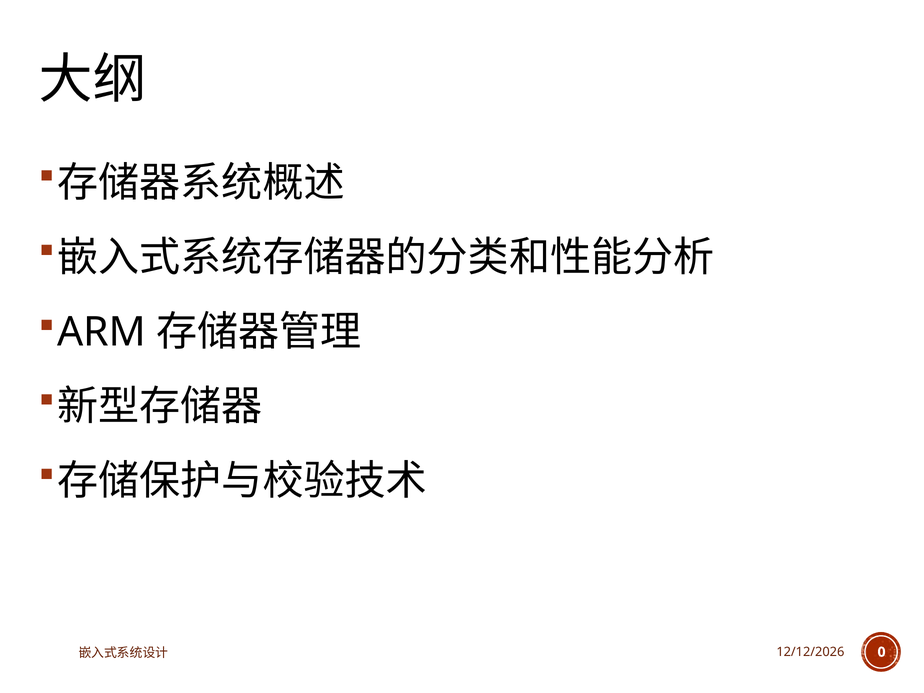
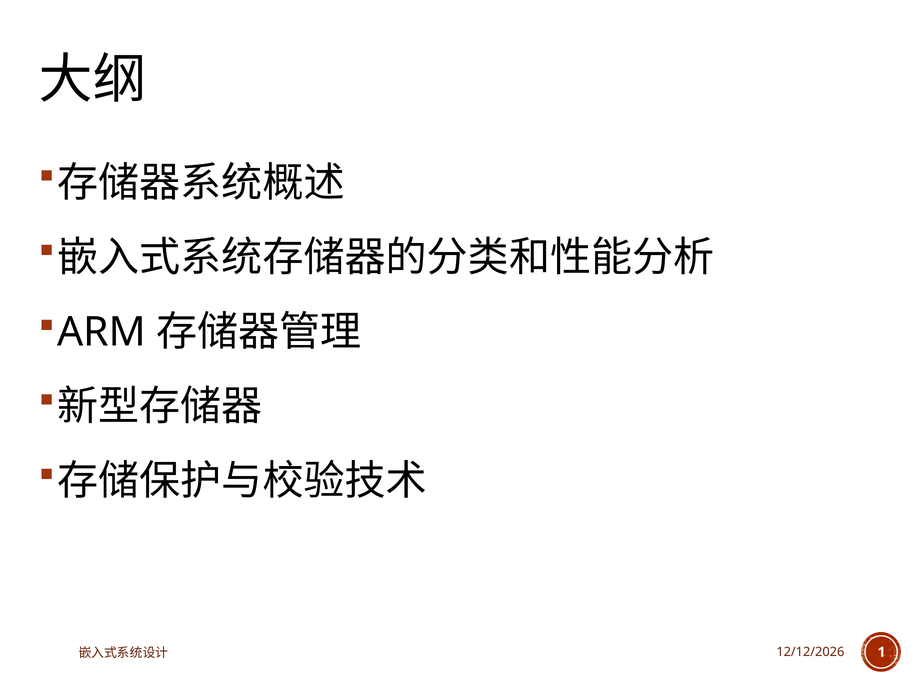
0: 0 -> 1 (882, 652)
